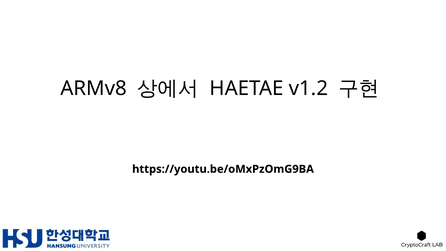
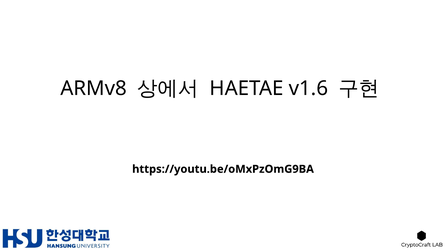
v1.2: v1.2 -> v1.6 (308, 88)
